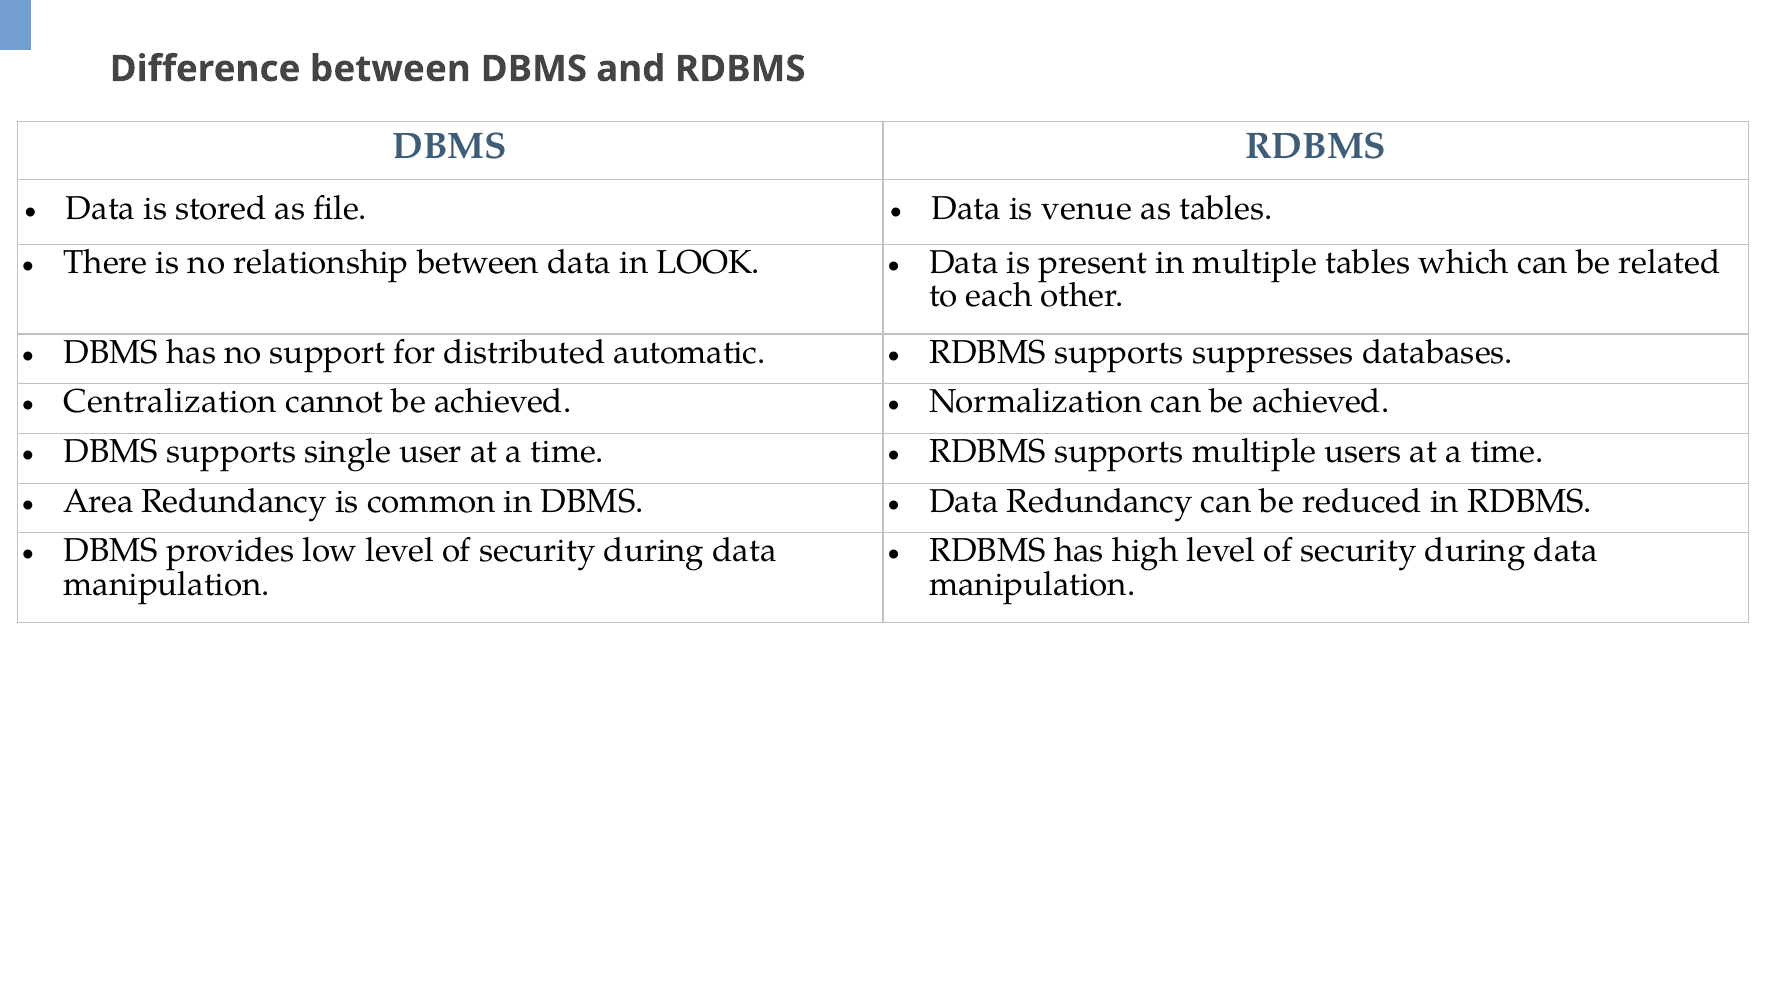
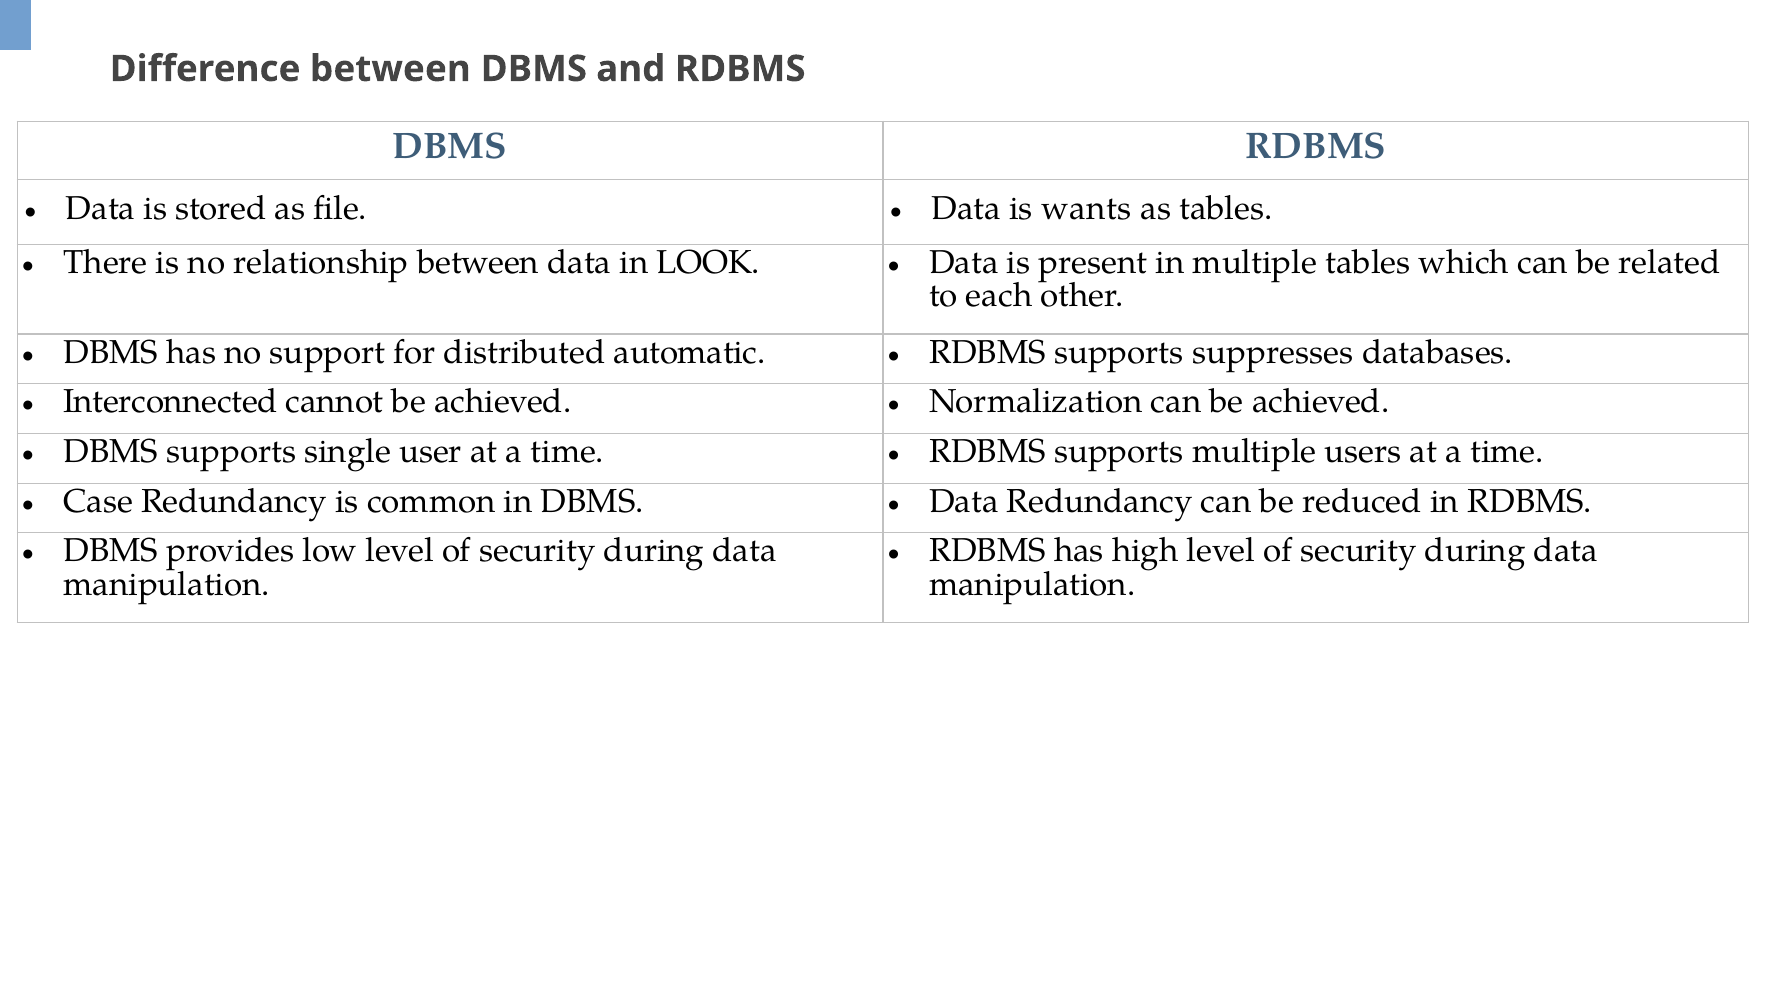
venue: venue -> wants (1086, 209)
Centralization: Centralization -> Interconnected (170, 402)
Area: Area -> Case (98, 501)
